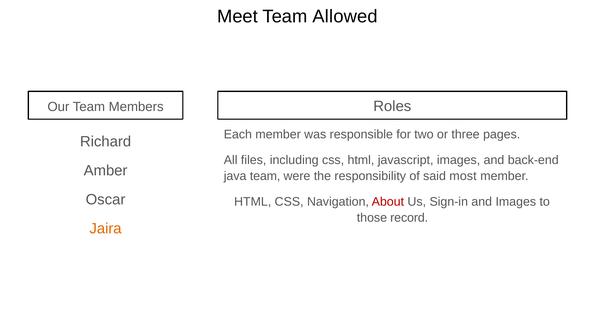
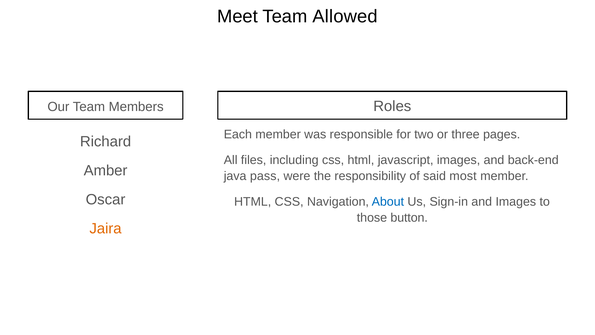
java team: team -> pass (265, 176)
About colour: red -> blue (388, 202)
record: record -> button (409, 217)
